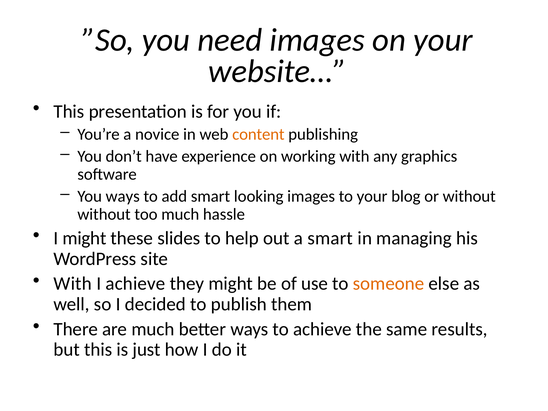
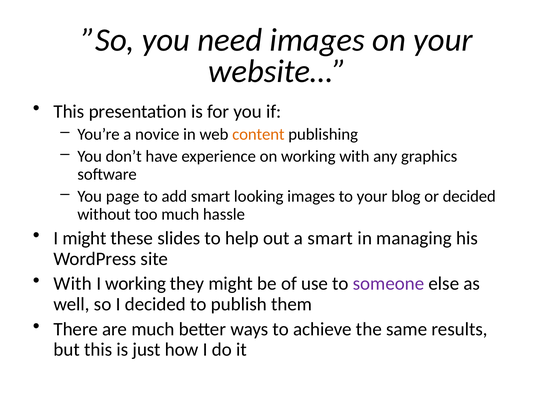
You ways: ways -> page (123, 196)
or without: without -> decided (469, 196)
I achieve: achieve -> working (136, 284)
someone colour: orange -> purple (389, 284)
